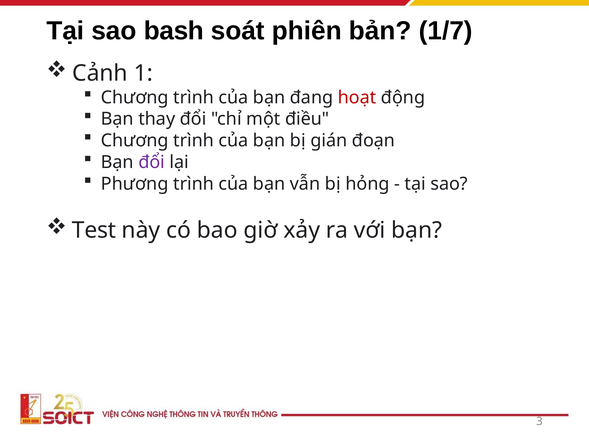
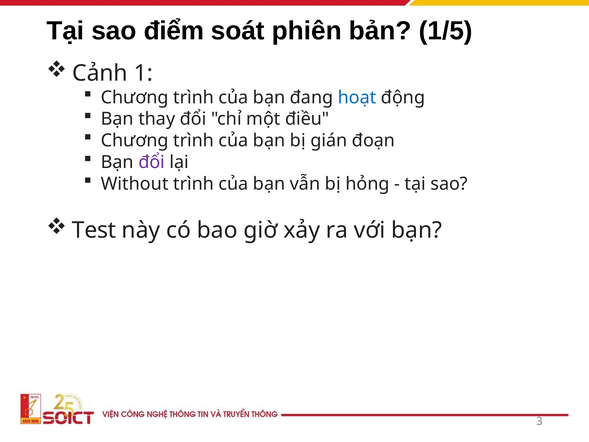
bash: bash -> điểm (174, 31)
1/7: 1/7 -> 1/5 (446, 31)
hoạt colour: red -> blue (357, 97)
Phương: Phương -> Without (135, 184)
